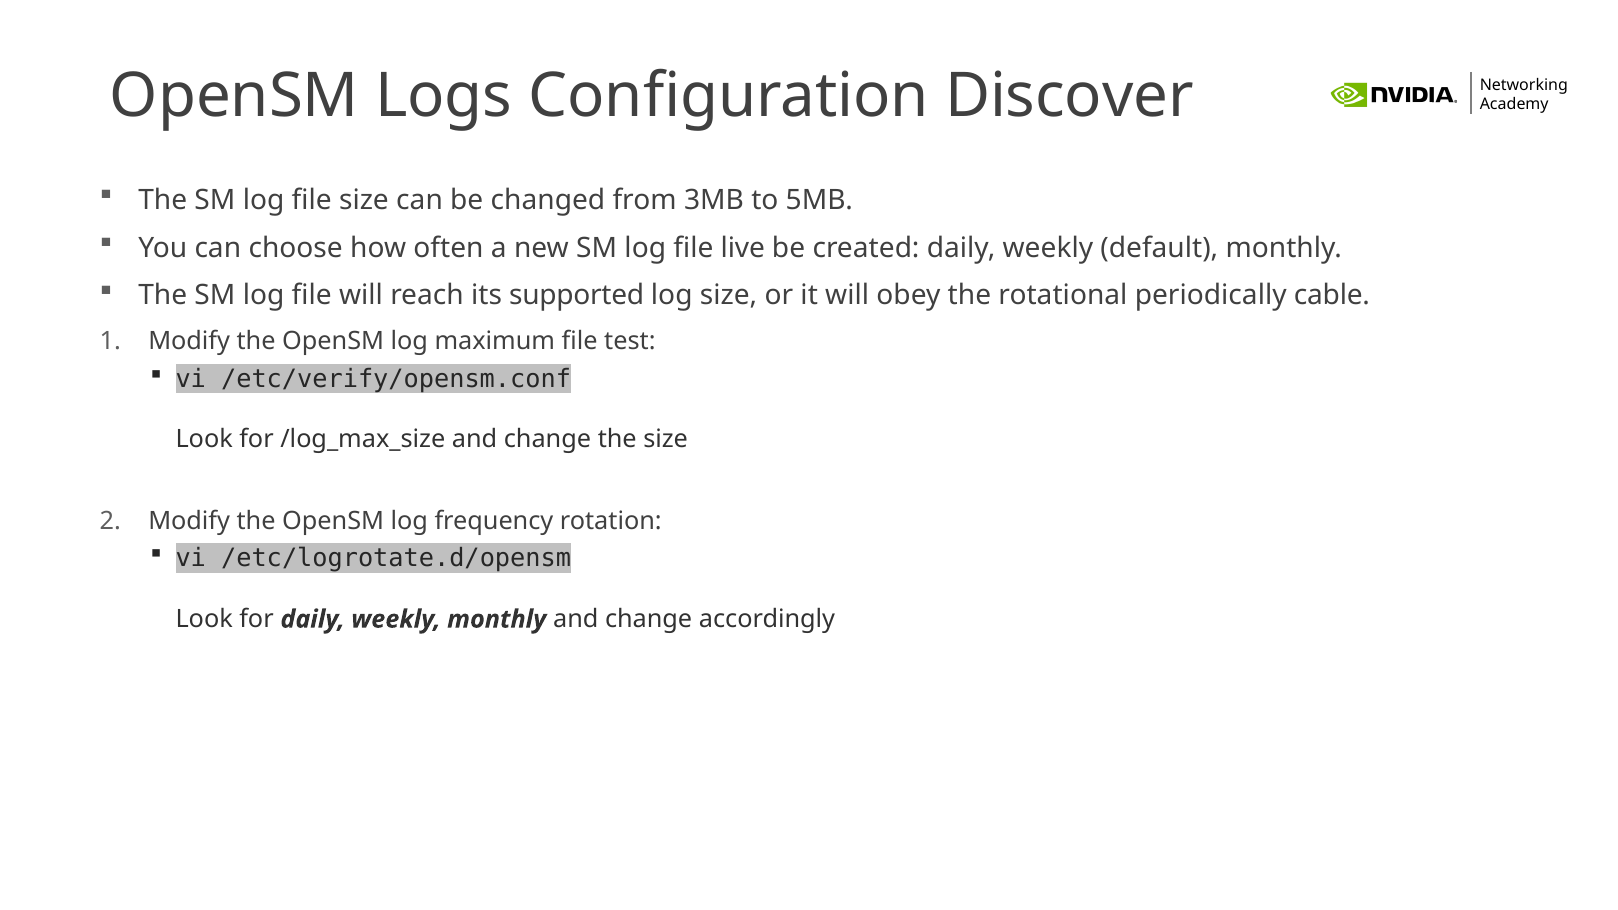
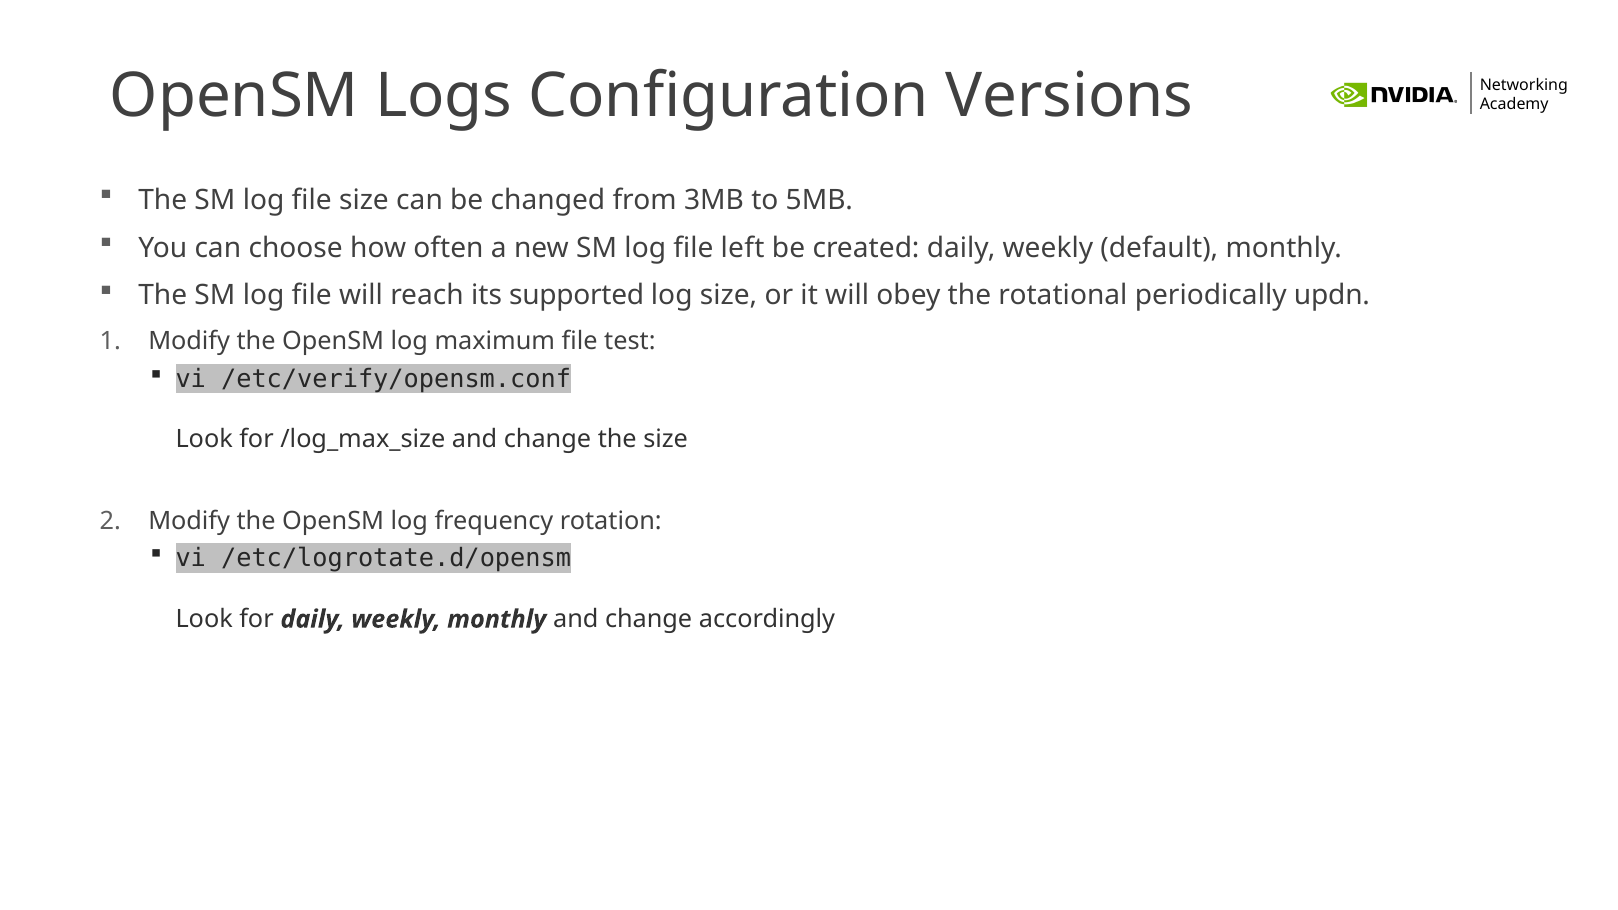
Discover: Discover -> Versions (1069, 96)
live: live -> left (743, 248)
cable: cable -> updn (1332, 296)
